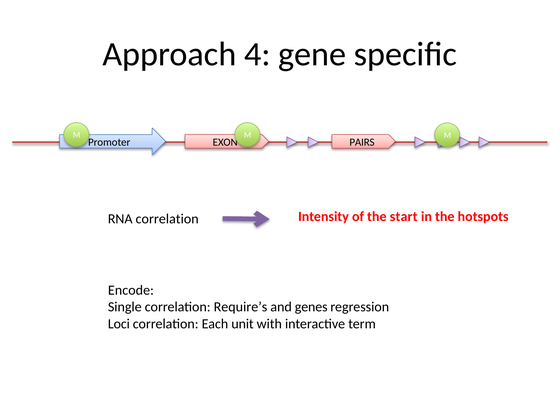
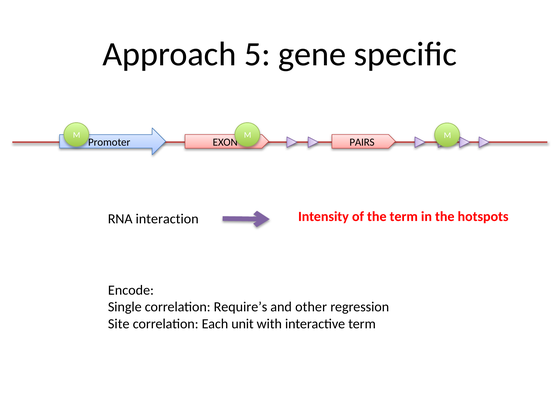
4: 4 -> 5 (257, 54)
RNA correlation: correlation -> interaction (167, 219)
the start: start -> term (404, 217)
genes: genes -> other (311, 307)
Loci: Loci -> Site (119, 324)
